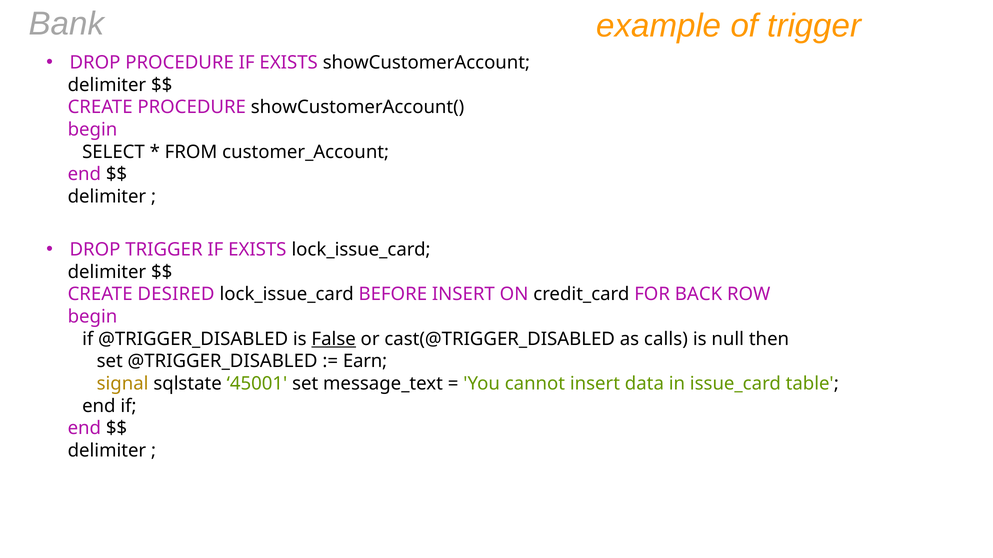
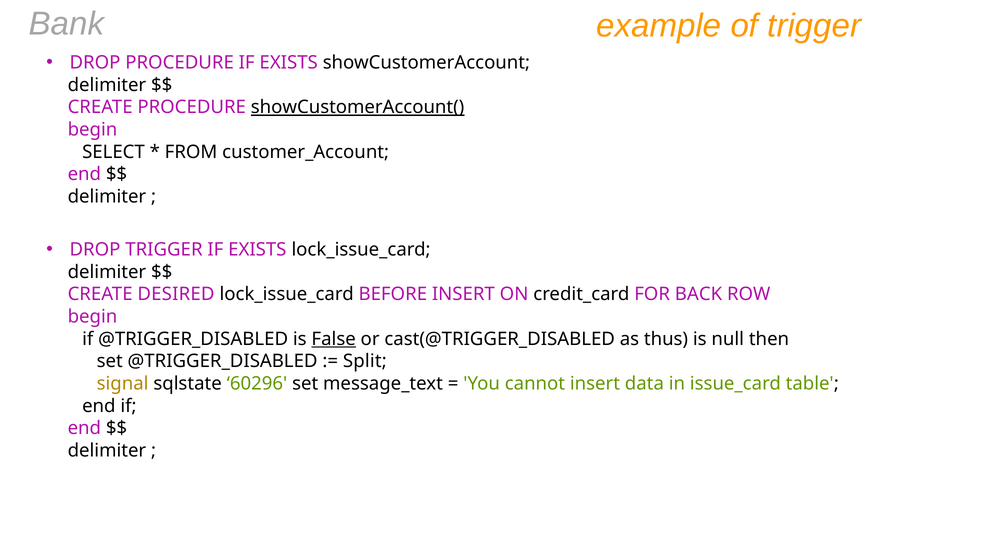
showCustomerAccount( underline: none -> present (358, 107)
calls: calls -> thus (666, 339)
Earn: Earn -> Split (365, 362)
45001: 45001 -> 60296 (257, 384)
